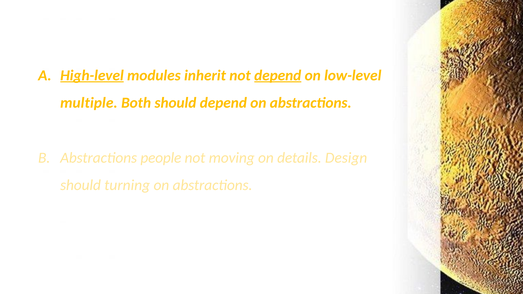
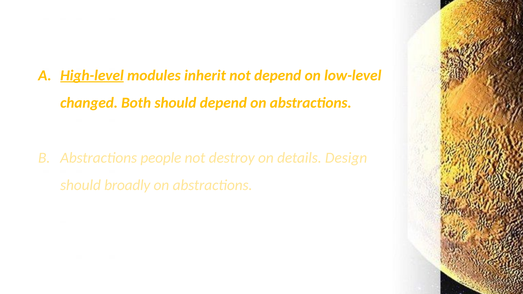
depend underline: present -> none (278, 75)
multiple: multiple -> changed (89, 103)
moving: moving -> destroy (232, 158)
turning: turning -> broadly (127, 185)
